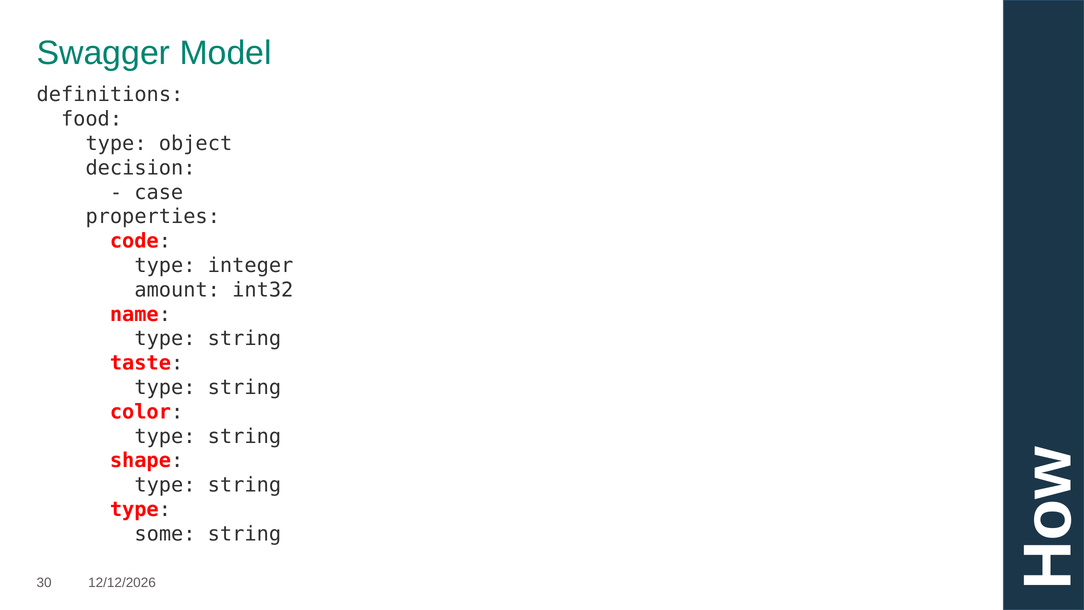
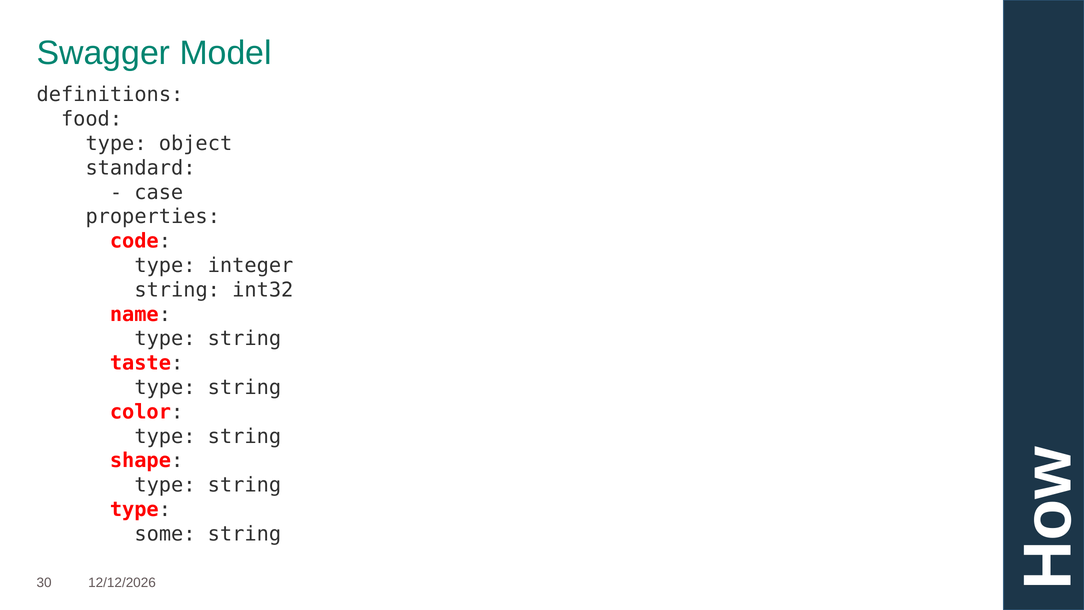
decision: decision -> standard (141, 168)
amount: amount -> string (177, 290)
